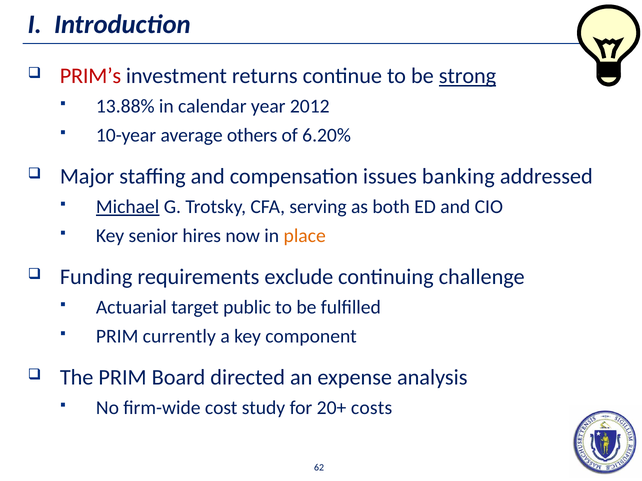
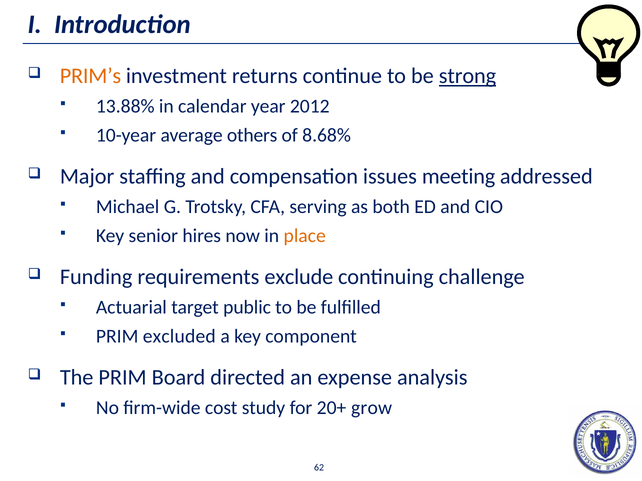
PRIM’s colour: red -> orange (90, 76)
6.20%: 6.20% -> 8.68% (327, 135)
banking: banking -> meeting (459, 177)
Michael underline: present -> none (128, 207)
currently: currently -> excluded (179, 337)
costs: costs -> grow (372, 408)
